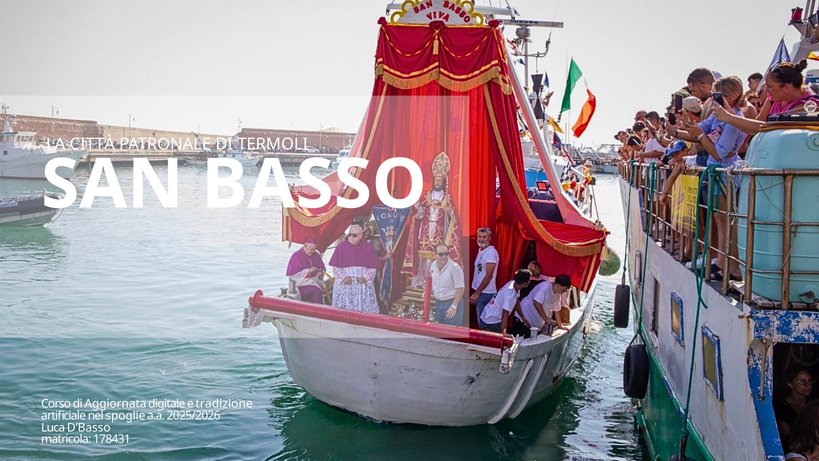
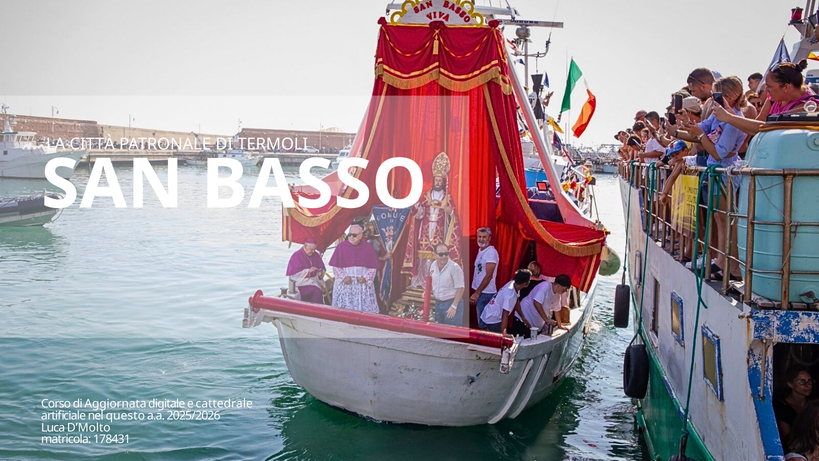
tradizione: tradizione -> cattedrale (224, 403)
spoglie: spoglie -> questo (125, 415)
D’Basso: D’Basso -> D’Molto (89, 427)
